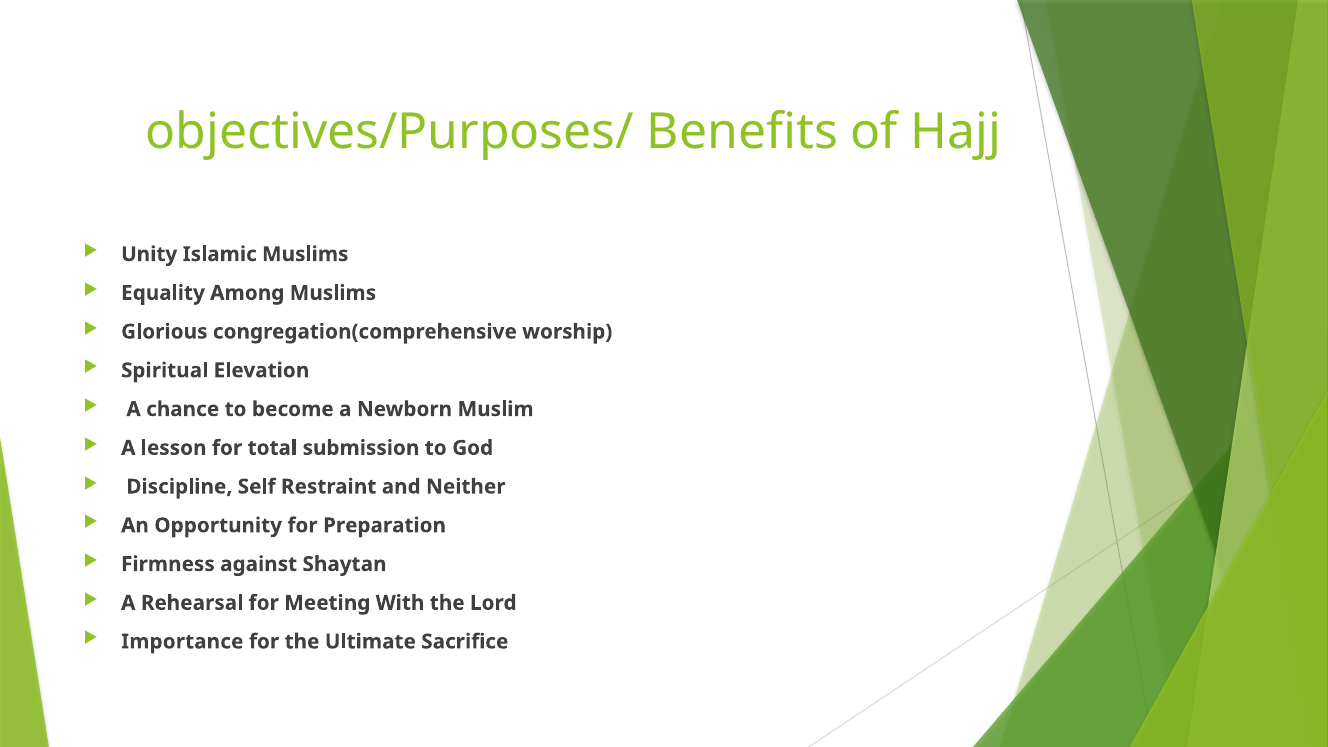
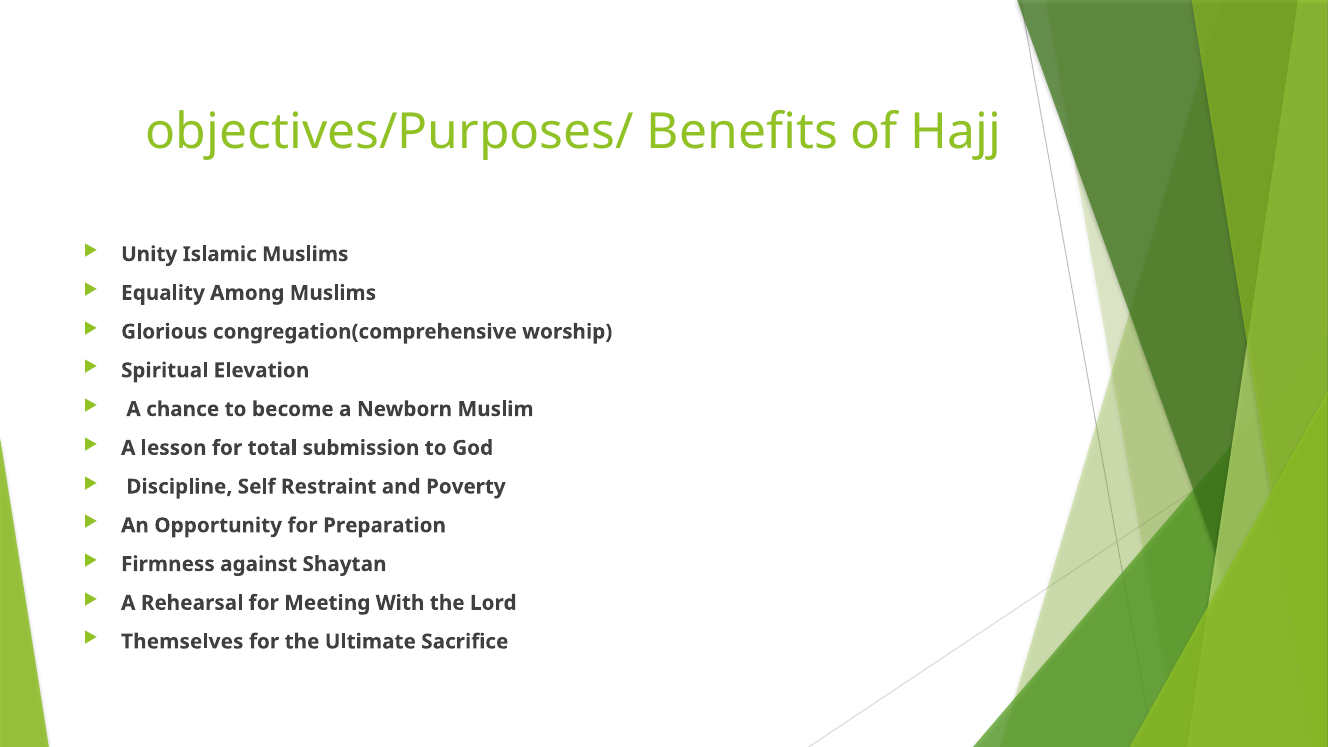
Neither: Neither -> Poverty (466, 487)
Importance: Importance -> Themselves (182, 642)
